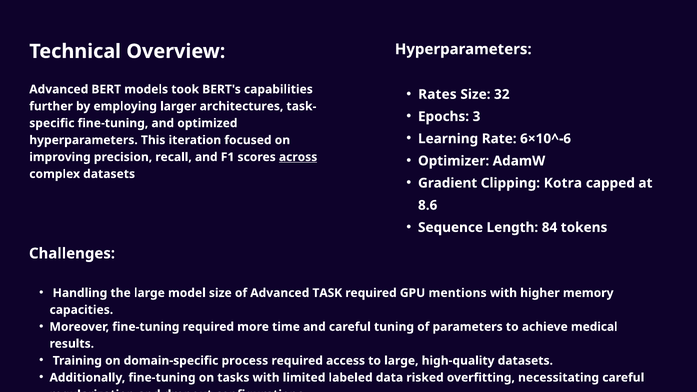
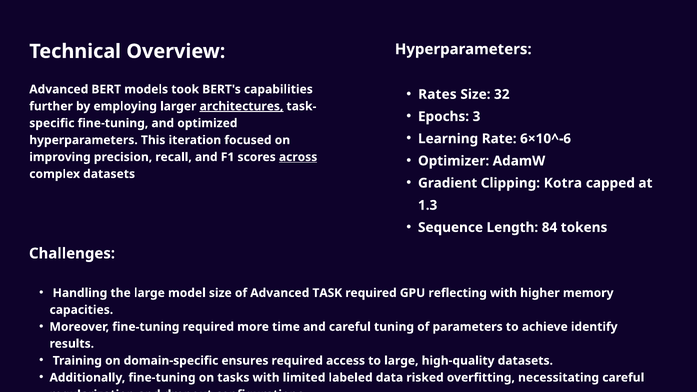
architectures underline: none -> present (241, 106)
8.6: 8.6 -> 1.3 (428, 205)
mentions: mentions -> reflecting (458, 293)
medical: medical -> identify (594, 327)
process: process -> ensures (245, 361)
